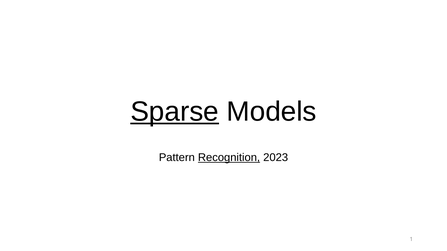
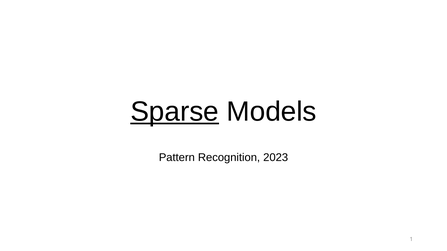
Recognition underline: present -> none (229, 158)
